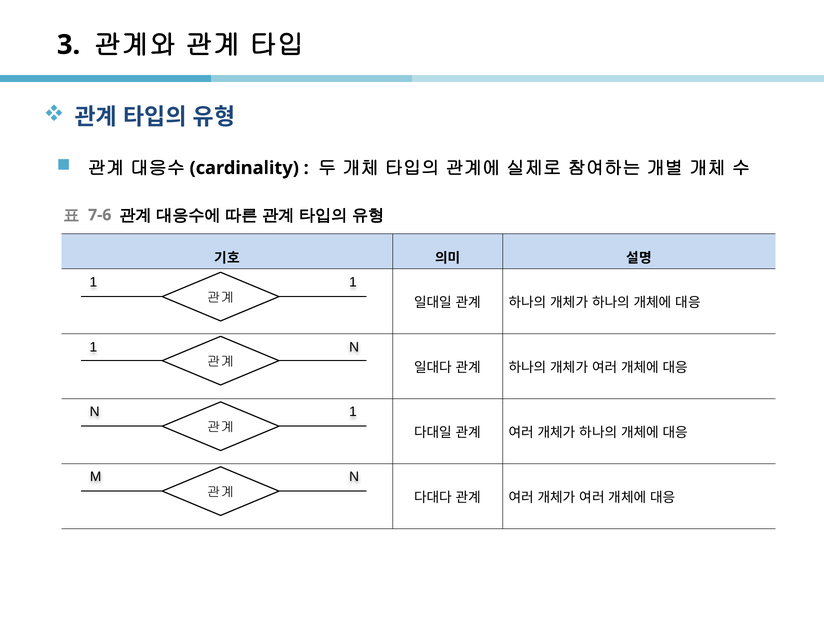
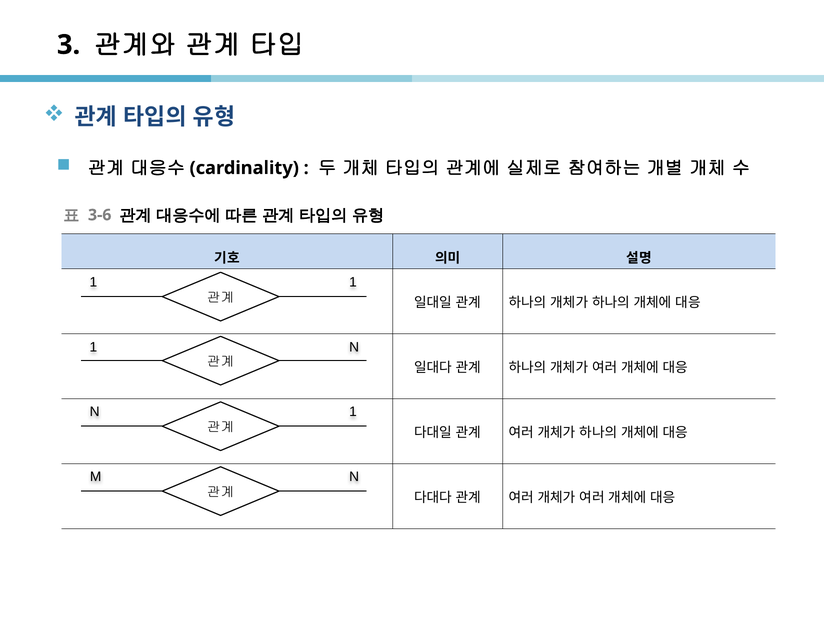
7-6: 7-6 -> 3-6 (100, 215)
